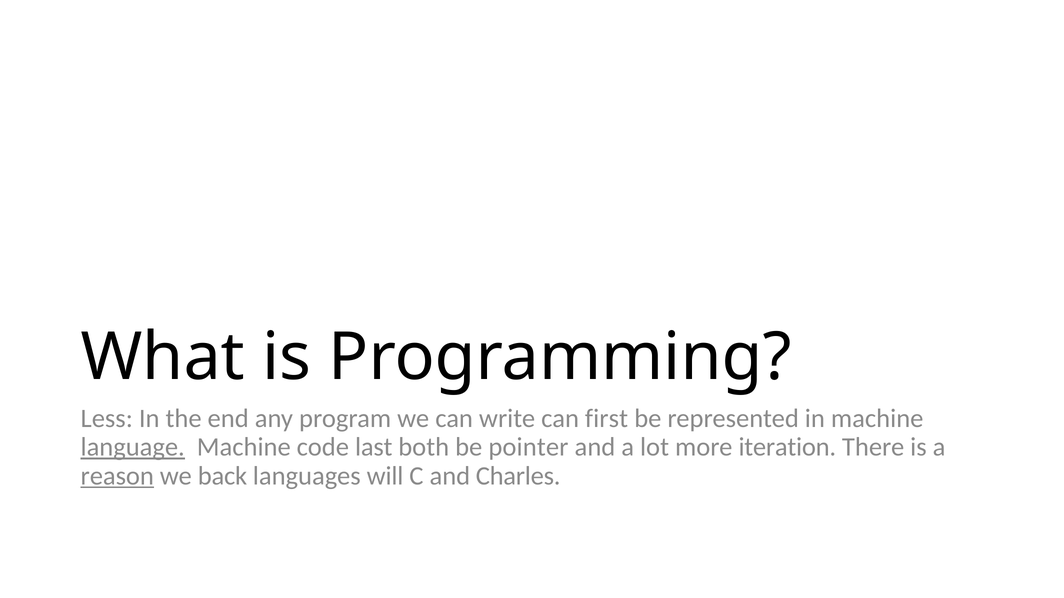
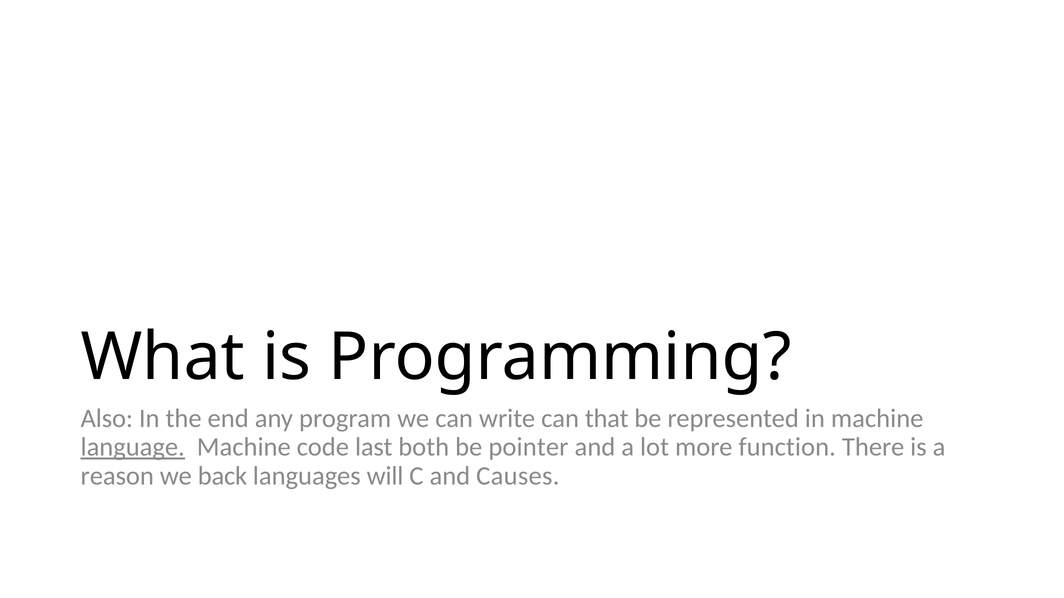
Less: Less -> Also (107, 419)
first: first -> that (607, 419)
iteration: iteration -> function (787, 447)
reason underline: present -> none (117, 476)
Charles: Charles -> Causes (518, 476)
